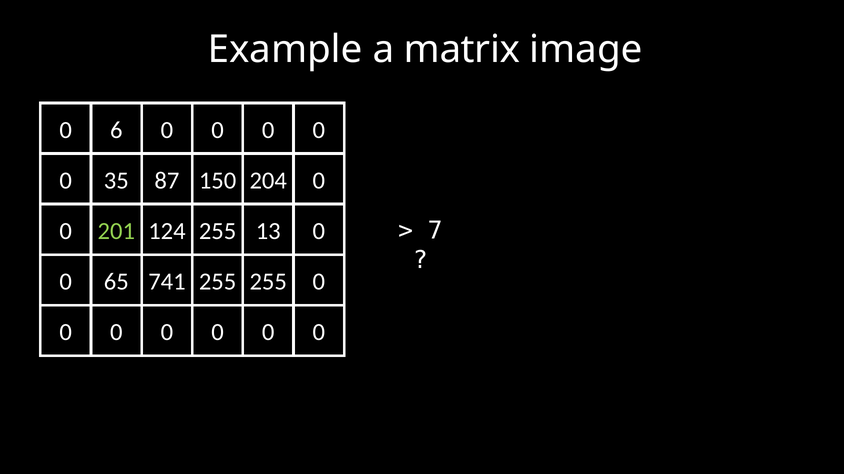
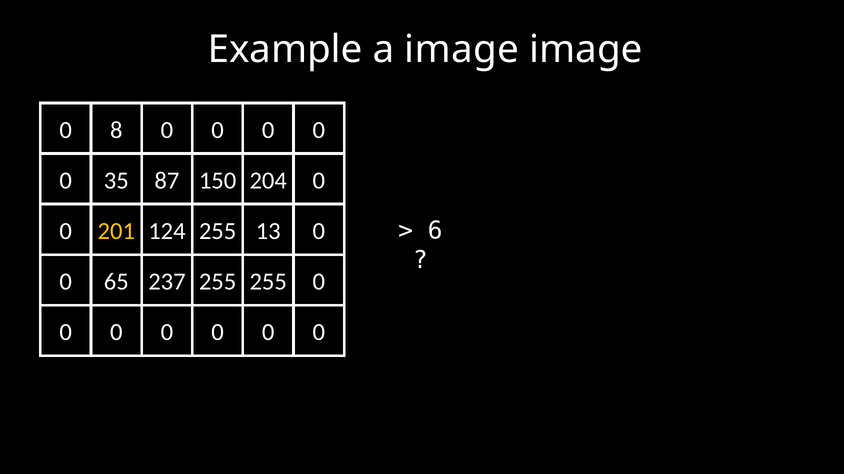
a matrix: matrix -> image (462, 50)
6: 6 -> 8 (116, 130)
7: 7 -> 6 (435, 231)
201 colour: light green -> yellow (116, 231)
741: 741 -> 237 (167, 282)
